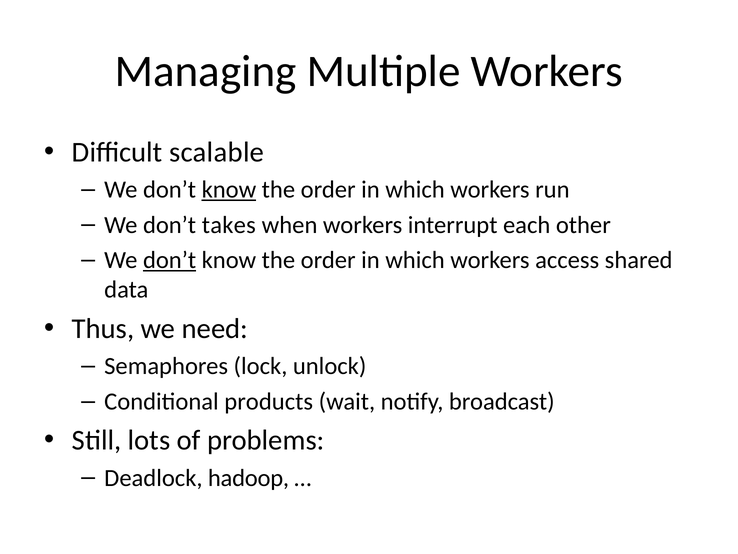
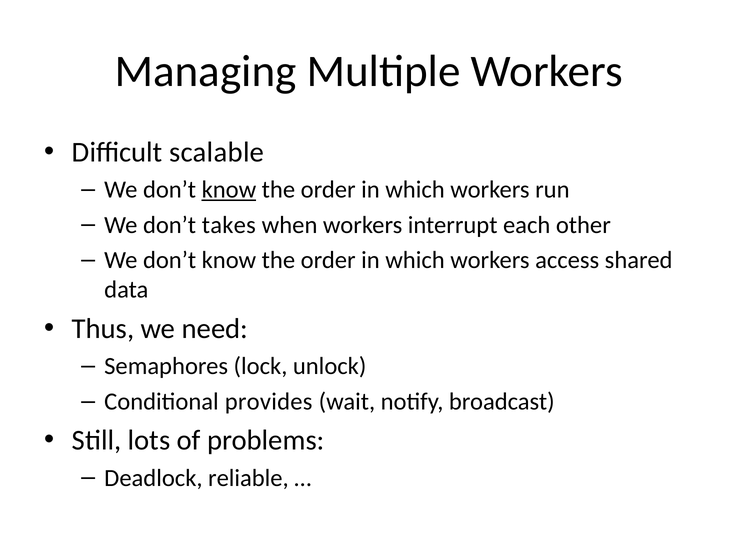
don’t underline: present -> none (170, 260)
products: products -> provides (269, 401)
hadoop: hadoop -> reliable (248, 477)
